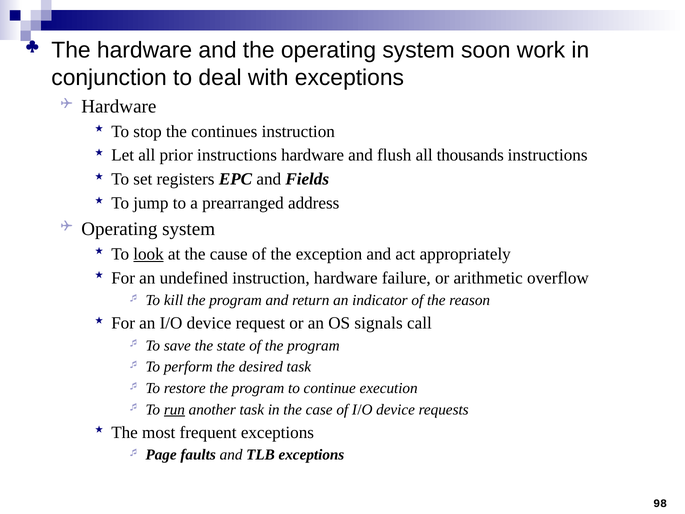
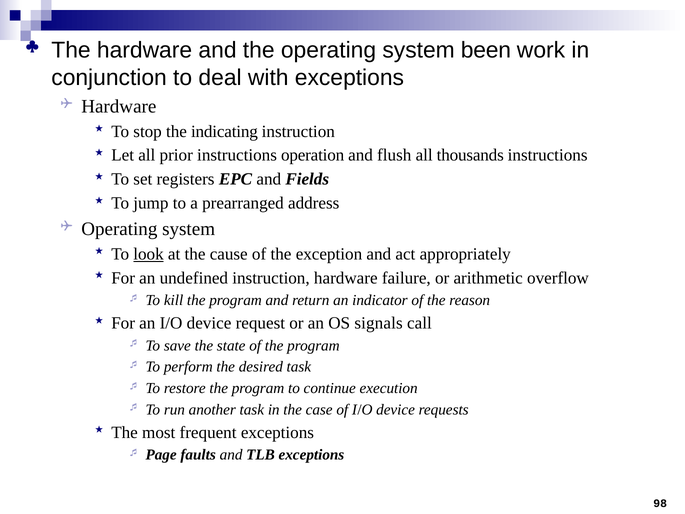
soon: soon -> been (486, 50)
continues: continues -> indicating (224, 131)
instructions hardware: hardware -> operation (313, 155)
run underline: present -> none (174, 409)
